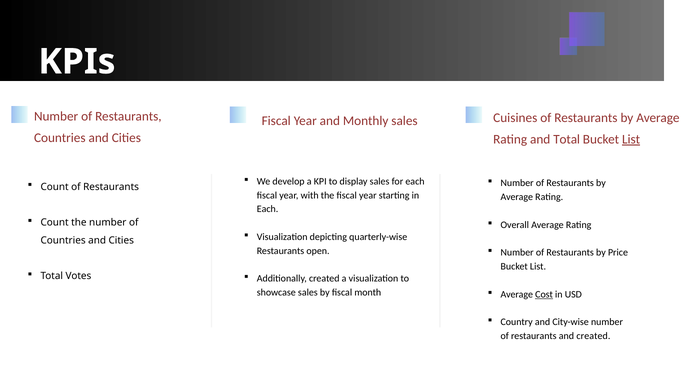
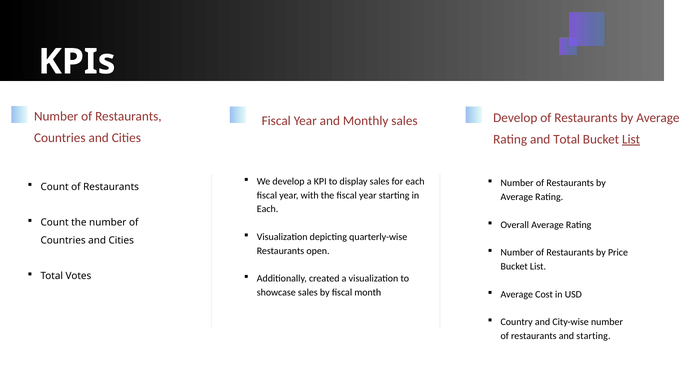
sales Cuisines: Cuisines -> Develop (515, 118)
Cost underline: present -> none (544, 294)
and created: created -> starting (593, 336)
